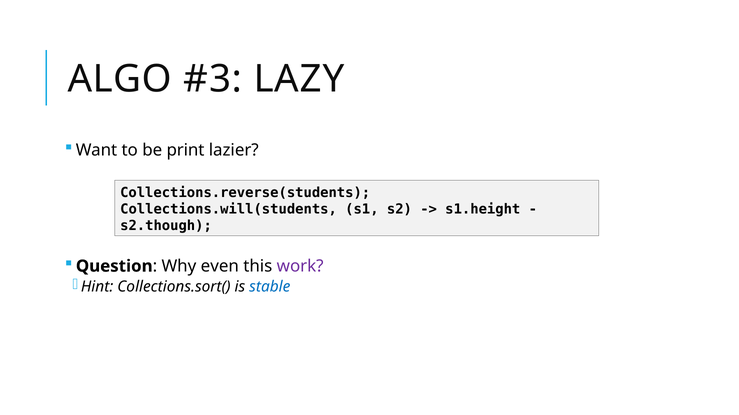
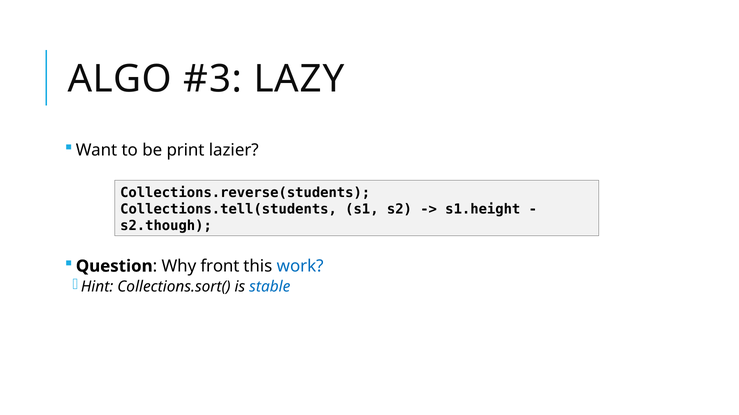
Collections.will(students: Collections.will(students -> Collections.tell(students (229, 209)
even: even -> front (220, 267)
work colour: purple -> blue (300, 267)
